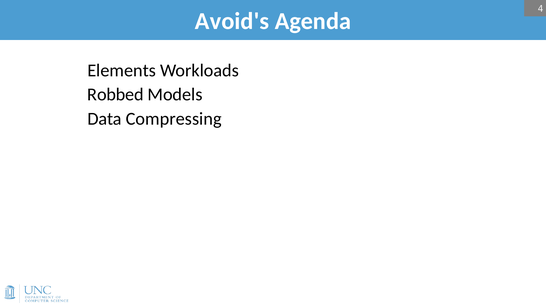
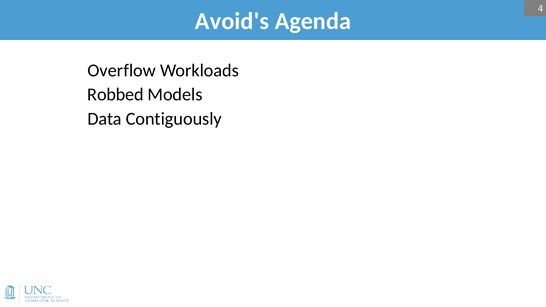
Elements: Elements -> Overflow (122, 70)
Compressing: Compressing -> Contiguously (174, 119)
